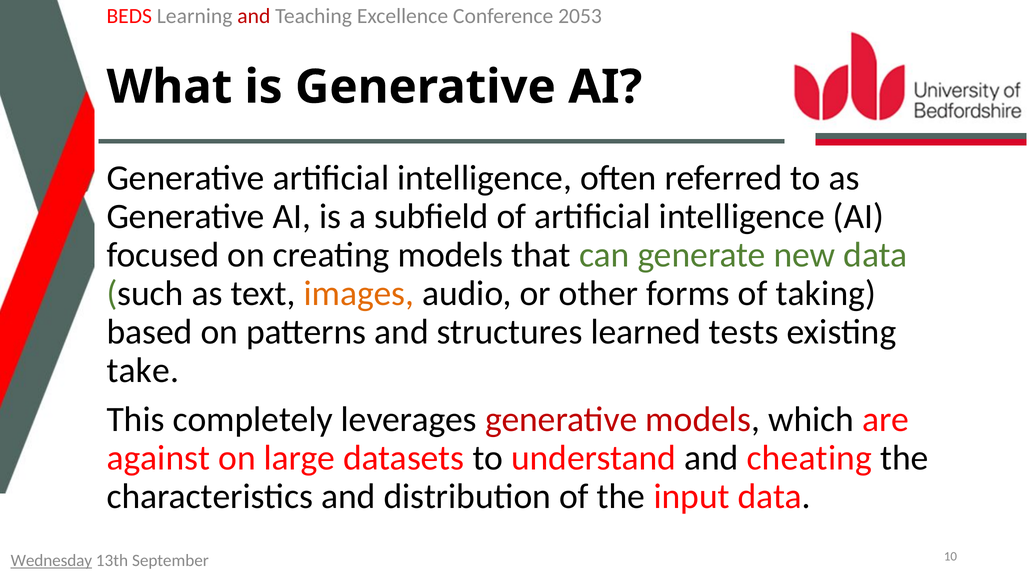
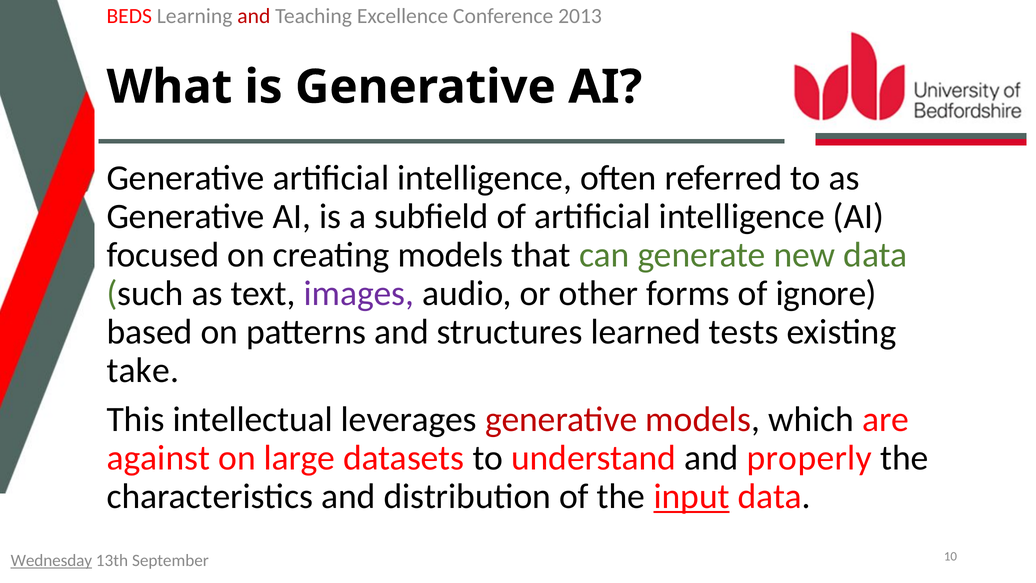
2053: 2053 -> 2013 (580, 16)
images colour: orange -> purple (359, 293)
taking: taking -> ignore (826, 293)
completely: completely -> intellectual (253, 420)
cheating: cheating -> properly (809, 458)
input underline: none -> present (692, 496)
